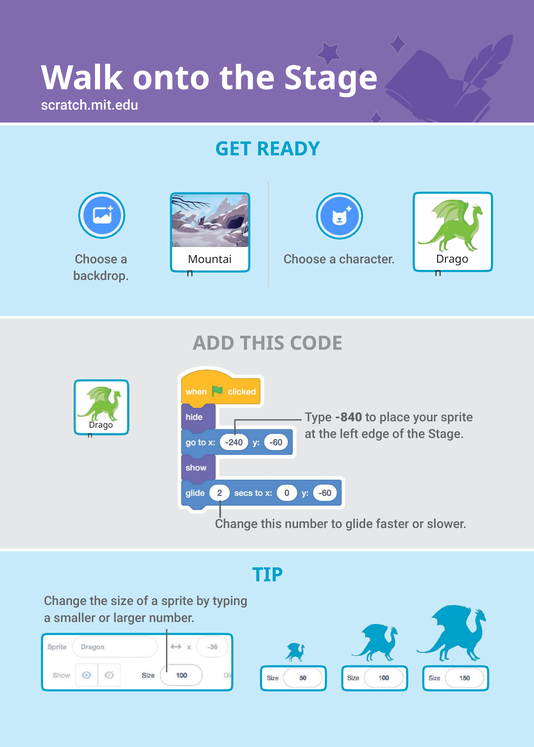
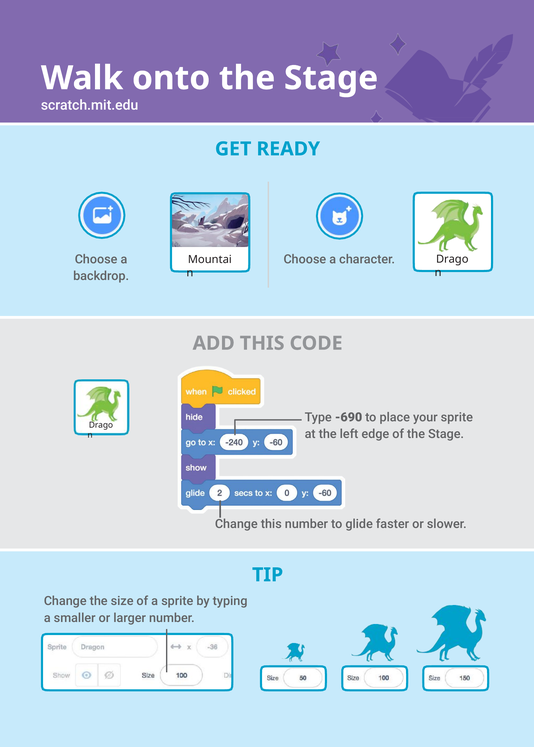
-840: -840 -> -690 (349, 418)
